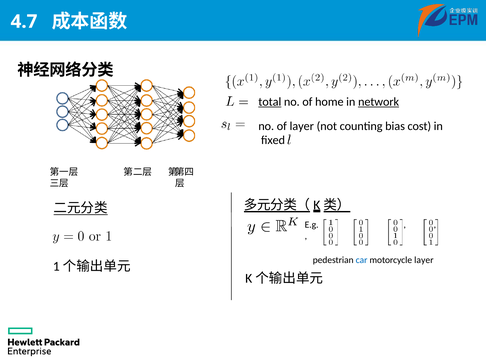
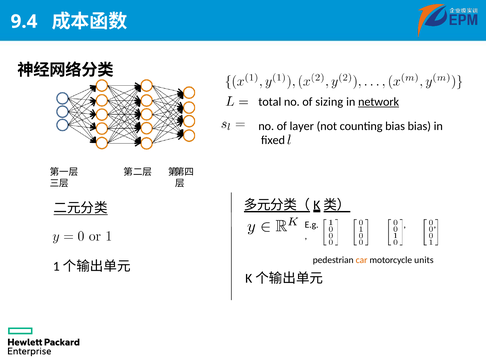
4.7: 4.7 -> 9.4 (24, 22)
total underline: present -> none (270, 102)
home: home -> sizing (329, 102)
bias cost: cost -> bias (419, 126)
car colour: blue -> orange (362, 261)
motorcycle layer: layer -> units (424, 261)
